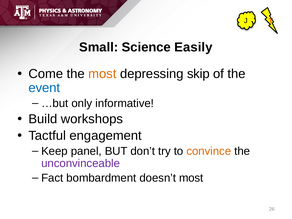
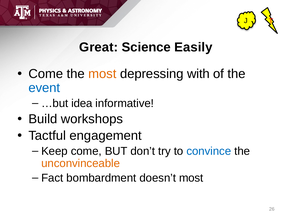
Small: Small -> Great (99, 47)
skip: skip -> with (198, 74)
only: only -> idea (82, 103)
Keep panel: panel -> come (86, 151)
convince colour: orange -> blue (209, 151)
unconvinceable colour: purple -> orange (81, 163)
